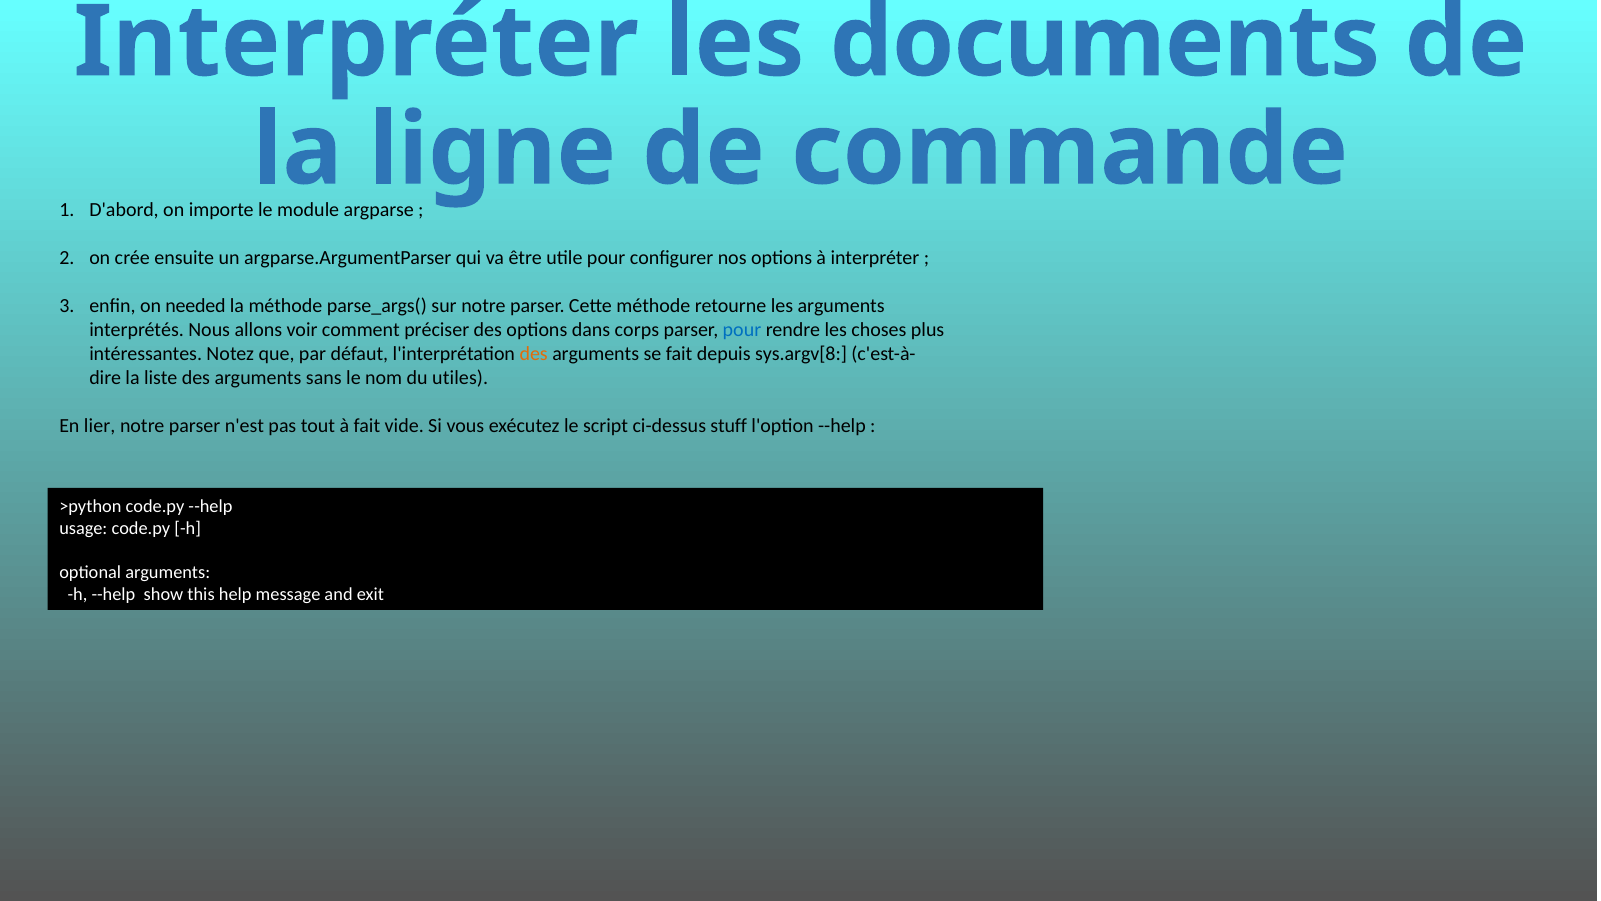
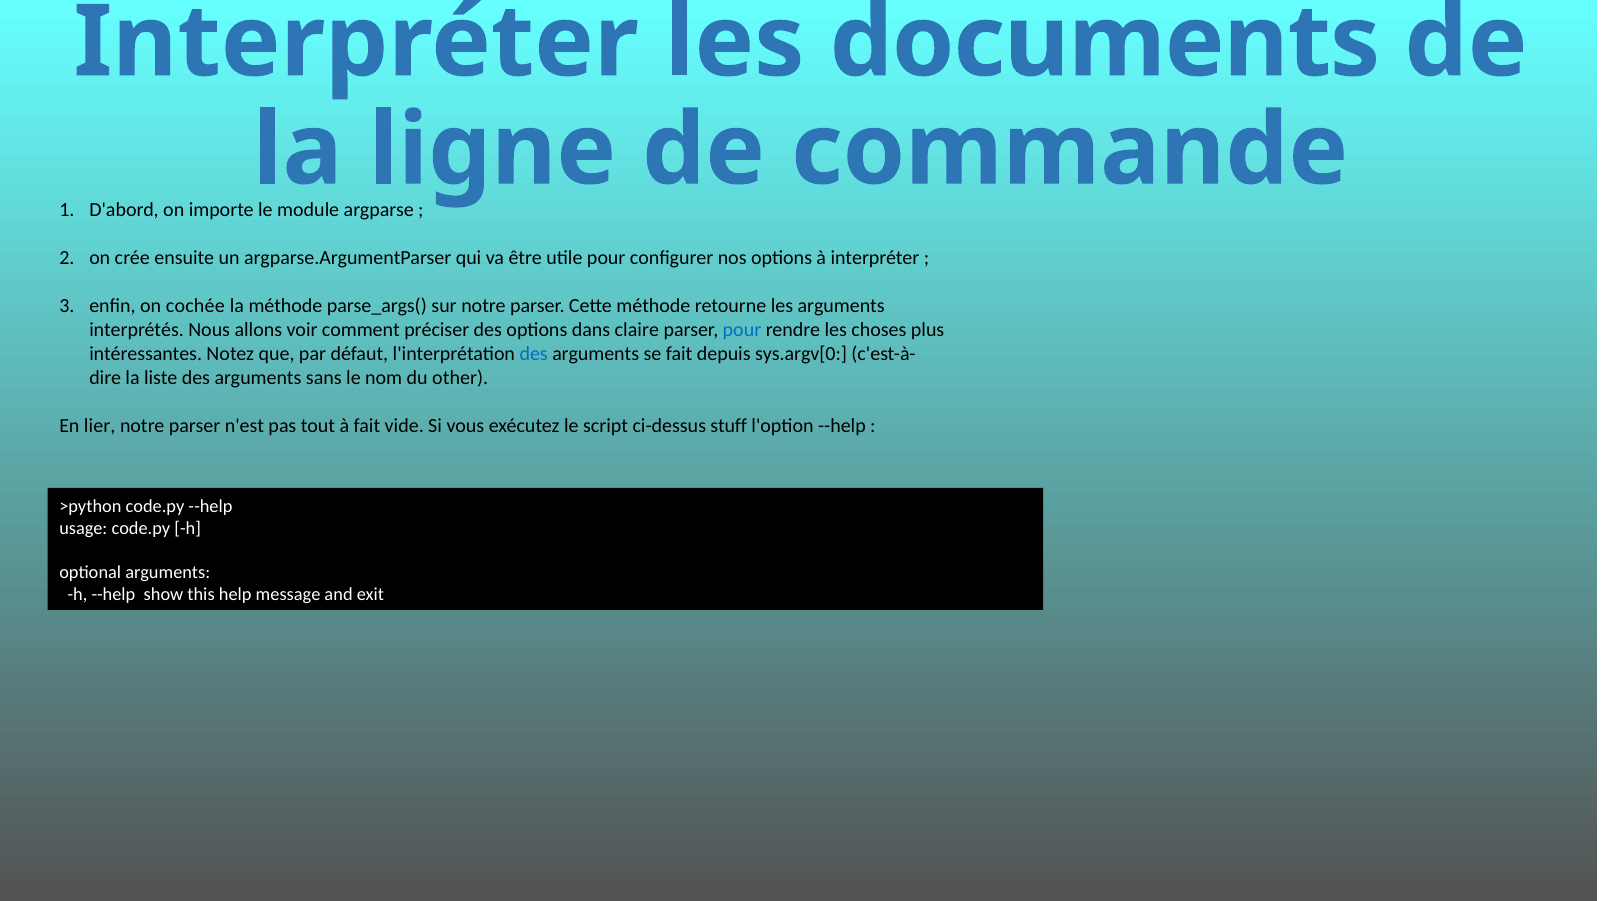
needed: needed -> cochée (195, 305)
corps: corps -> claire (637, 329)
des colour: orange -> blue (534, 353)
sys.argv[8: sys.argv[8 -> sys.argv[0 (801, 353)
utiles: utiles -> other (460, 377)
